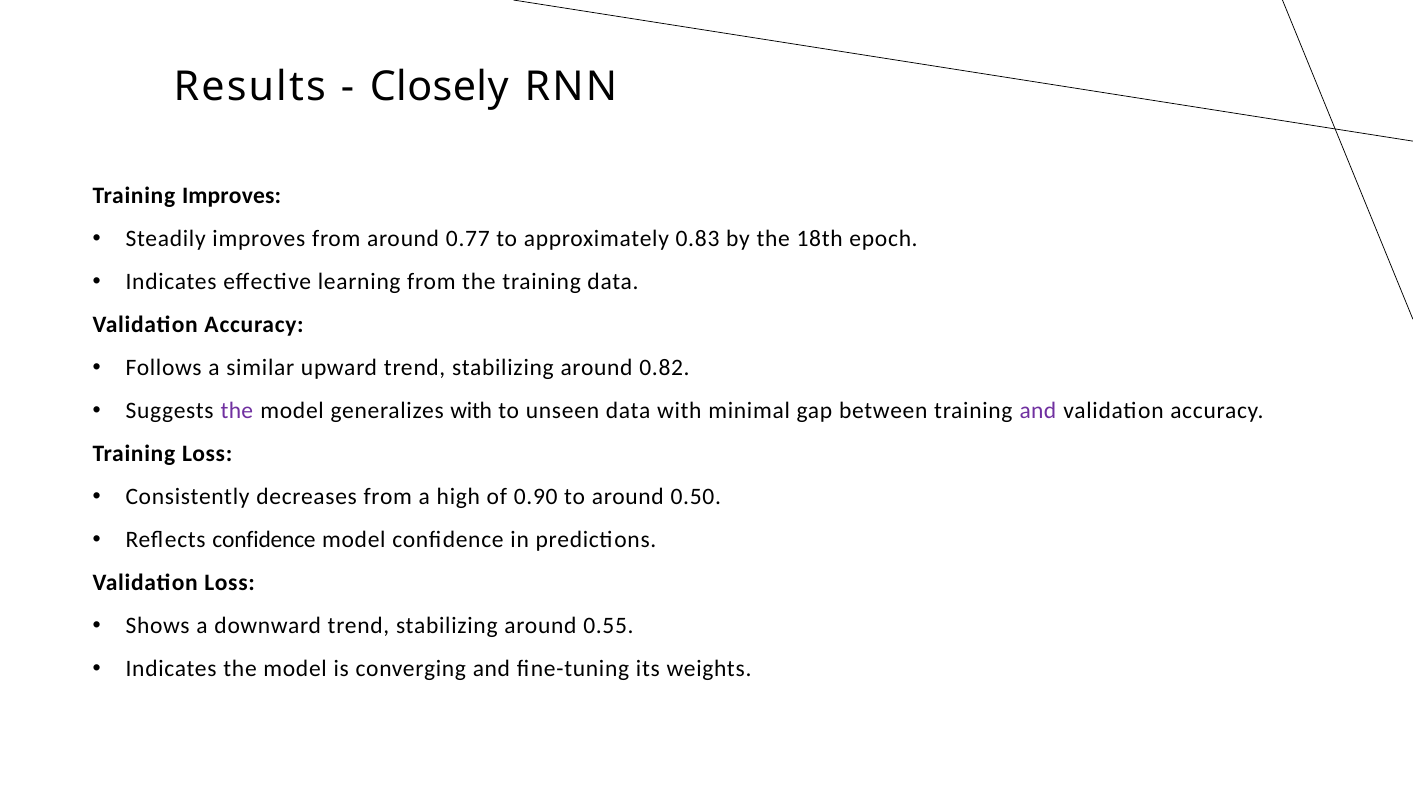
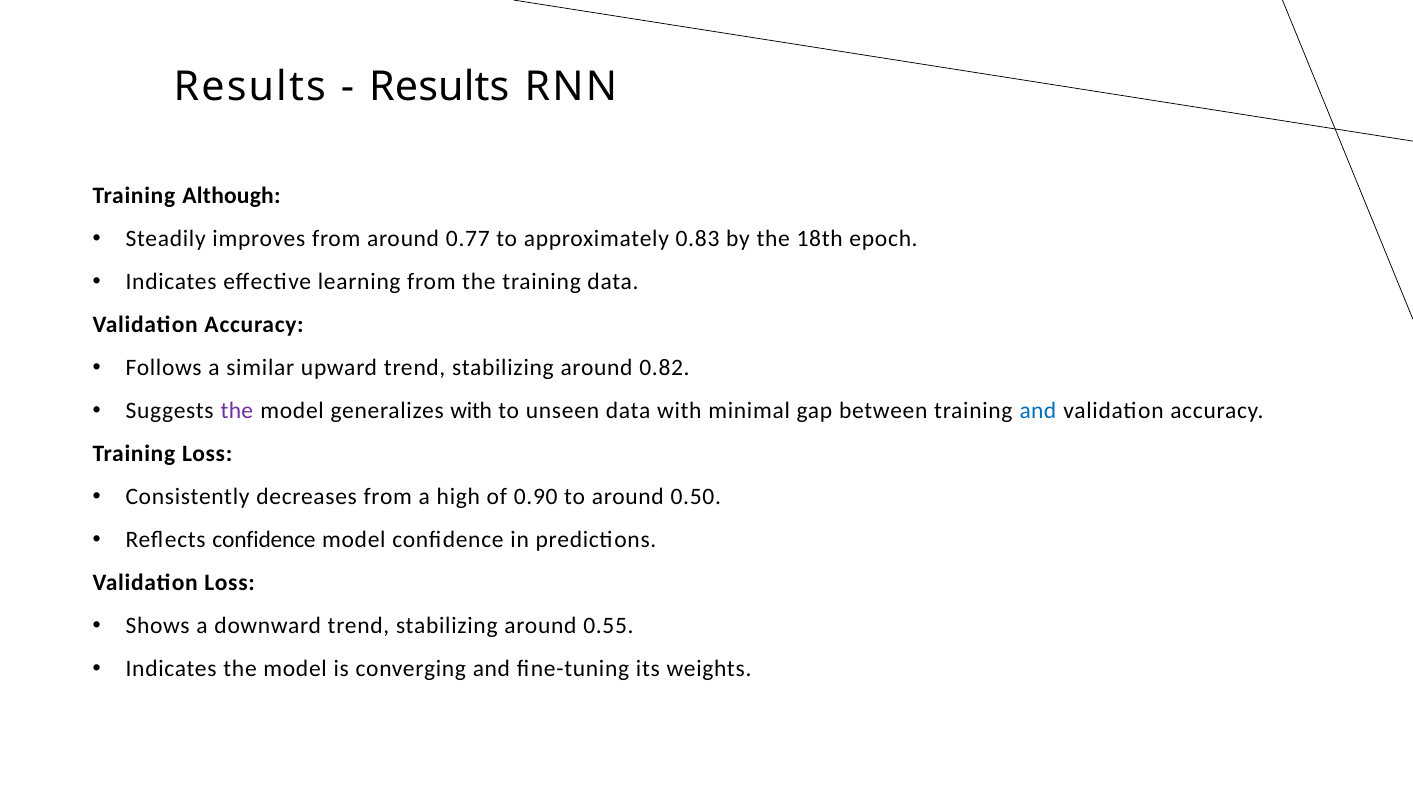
Closely: Closely -> Results (439, 87)
Training Improves: Improves -> Although (231, 196)
and colour: purple -> blue (1038, 411)
